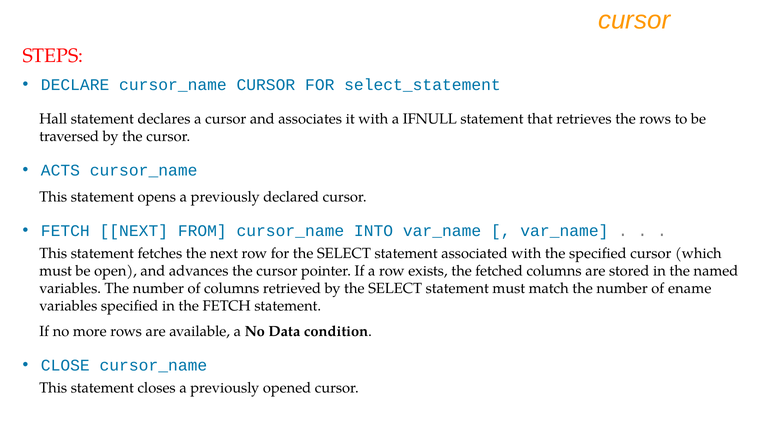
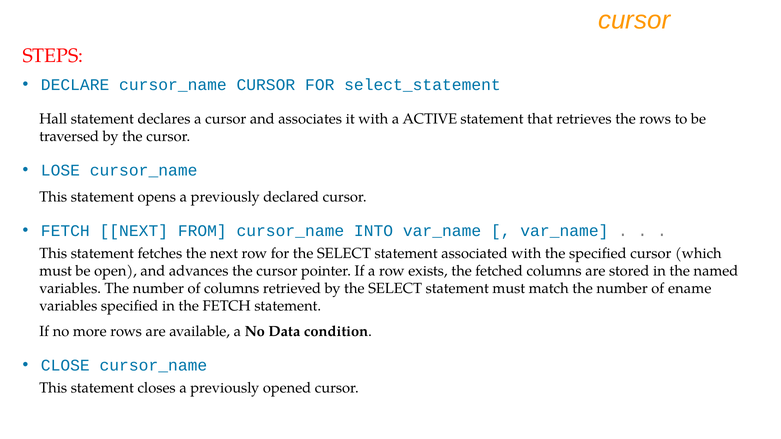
IFNULL: IFNULL -> ACTIVE (430, 119)
ACTS: ACTS -> LOSE (60, 171)
